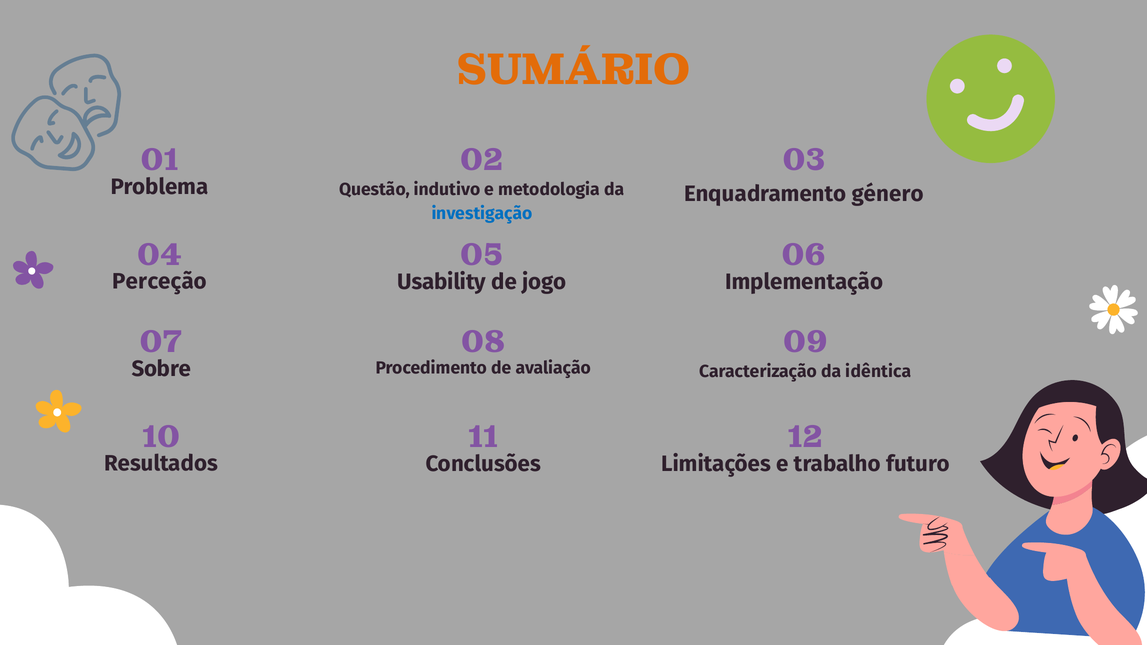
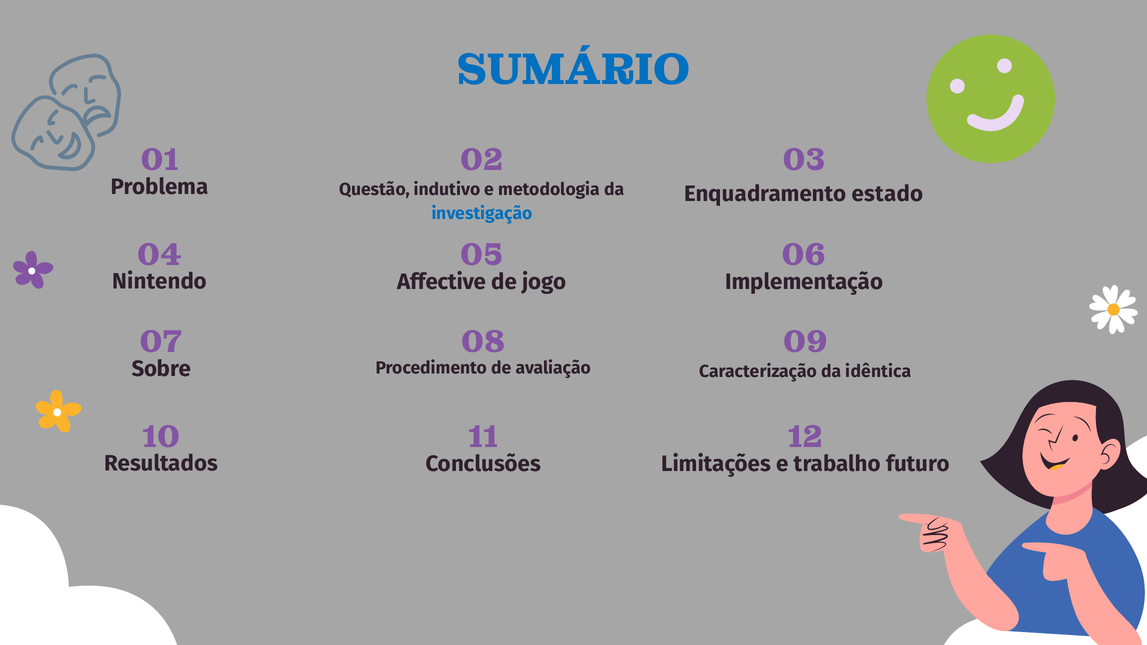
SUMÁRIO colour: orange -> blue (574, 69)
género: género -> estado (887, 194)
Perceção: Perceção -> Nintendo (160, 282)
Usability: Usability -> Affective (442, 282)
